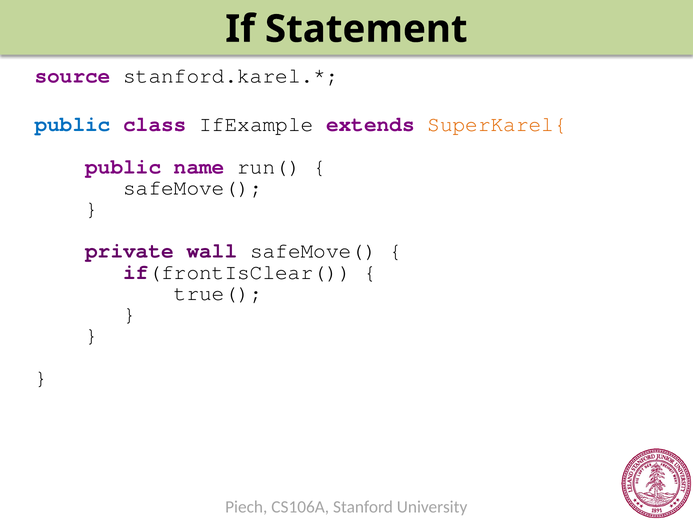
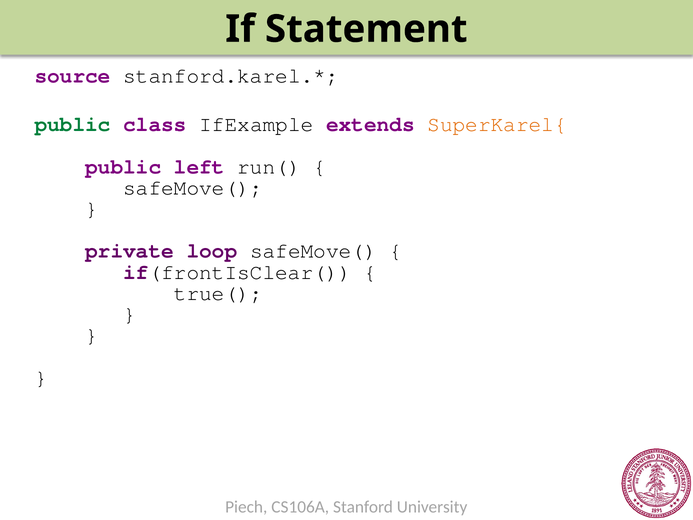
public colour: blue -> green (73, 124)
name: name -> left (199, 167)
wall: wall -> loop (212, 251)
